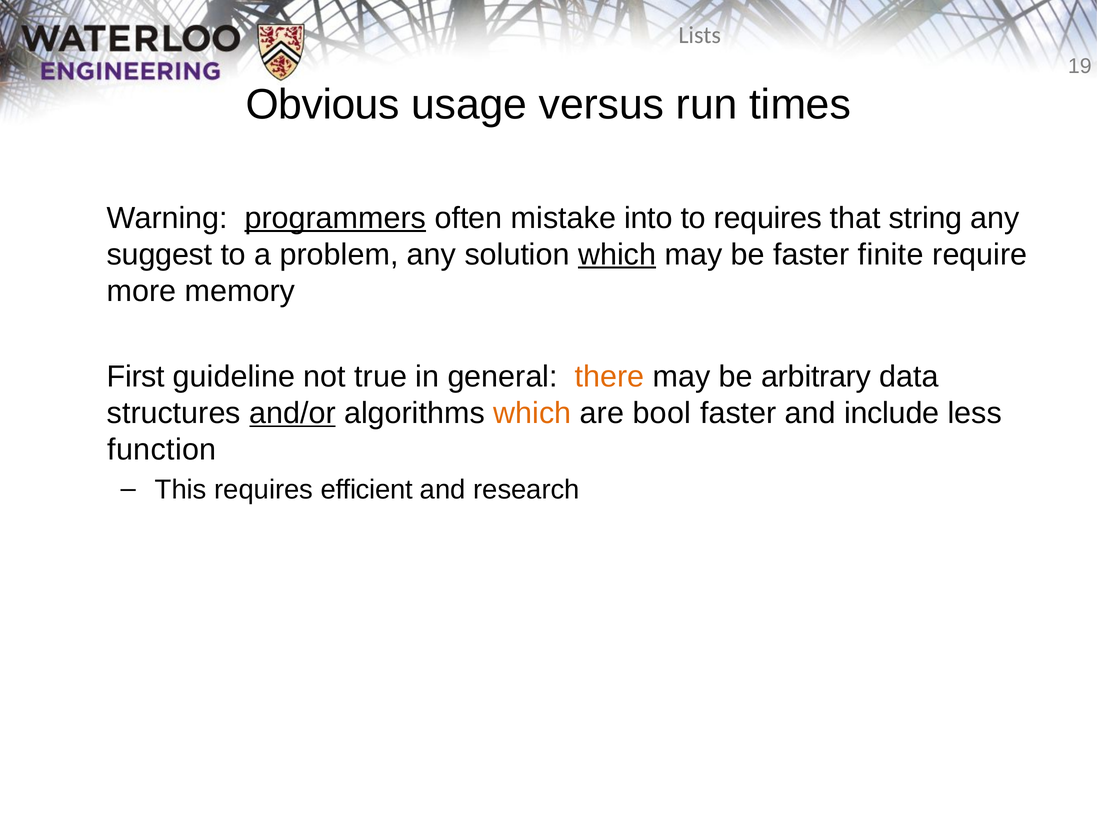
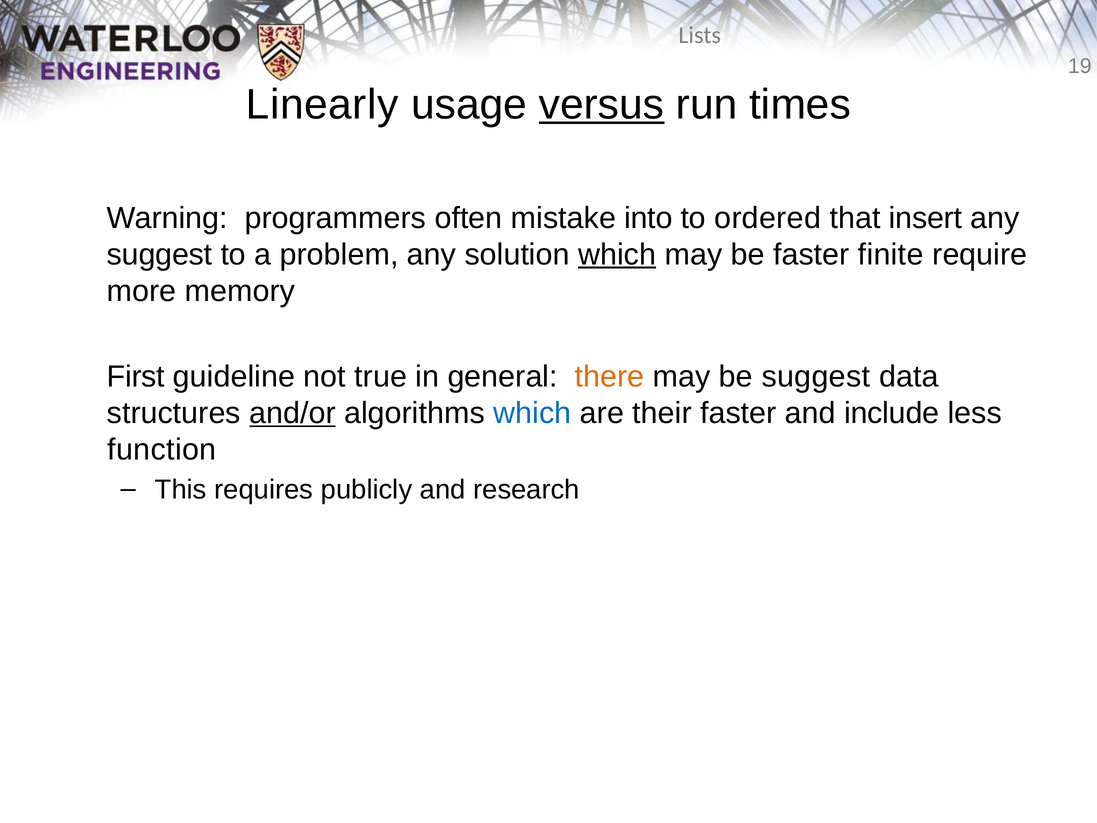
Obvious: Obvious -> Linearly (322, 104)
versus underline: none -> present (602, 104)
programmers underline: present -> none (335, 218)
to requires: requires -> ordered (768, 218)
string: string -> insert (926, 218)
be arbitrary: arbitrary -> suggest (816, 376)
which colour: orange -> blue (532, 413)
bool: bool -> their (662, 413)
efficient: efficient -> publicly (367, 490)
